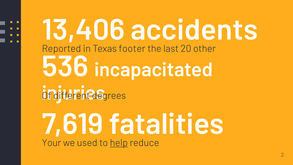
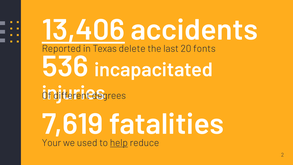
13,406 underline: none -> present (83, 30)
footer: footer -> delete (132, 49)
other: other -> fonts (204, 49)
